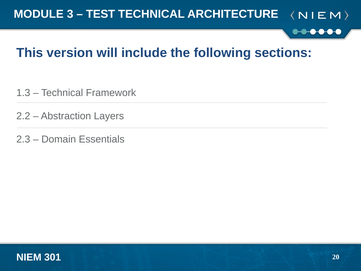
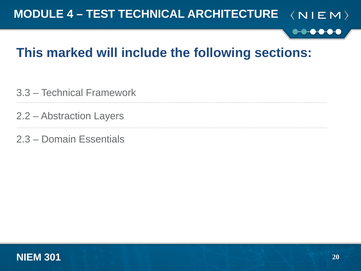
3: 3 -> 4 (70, 14)
version: version -> marked (70, 53)
1.3: 1.3 -> 3.3 (23, 93)
